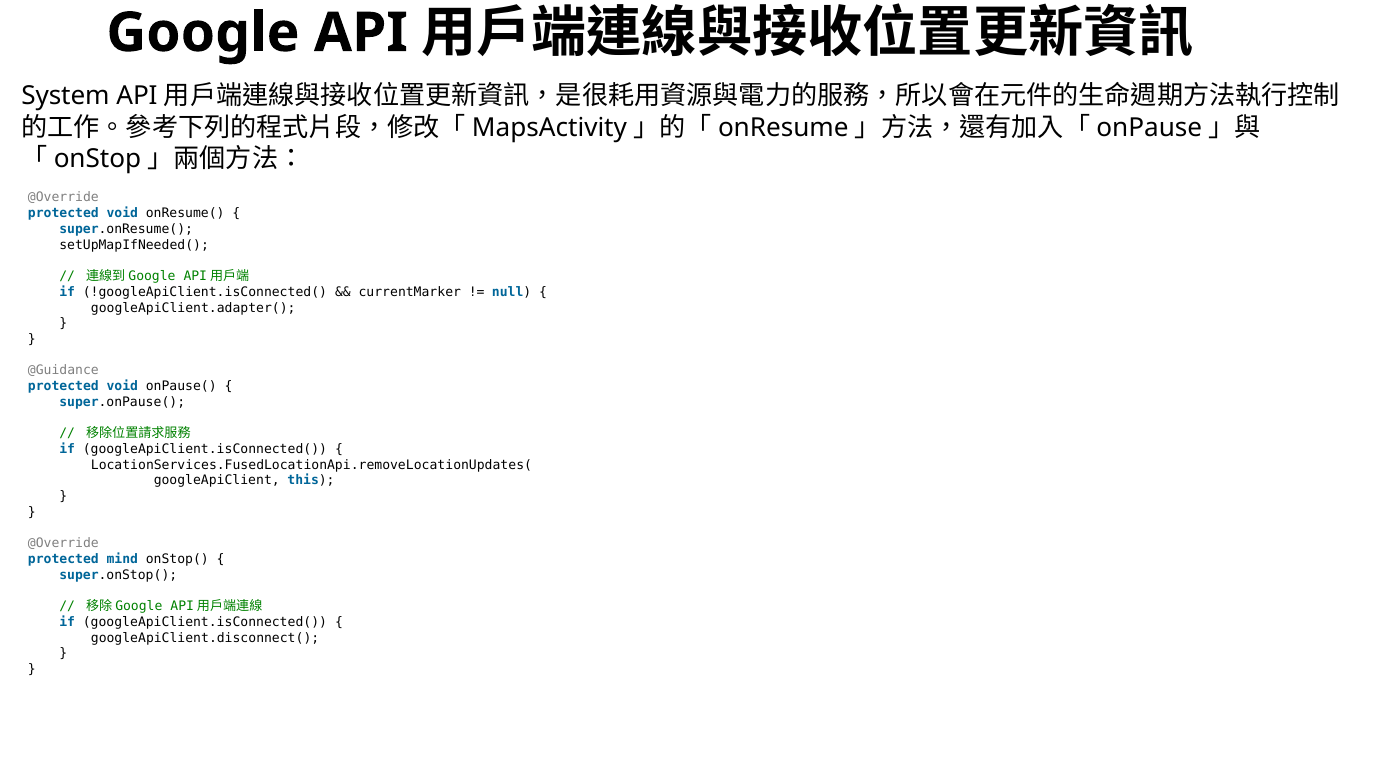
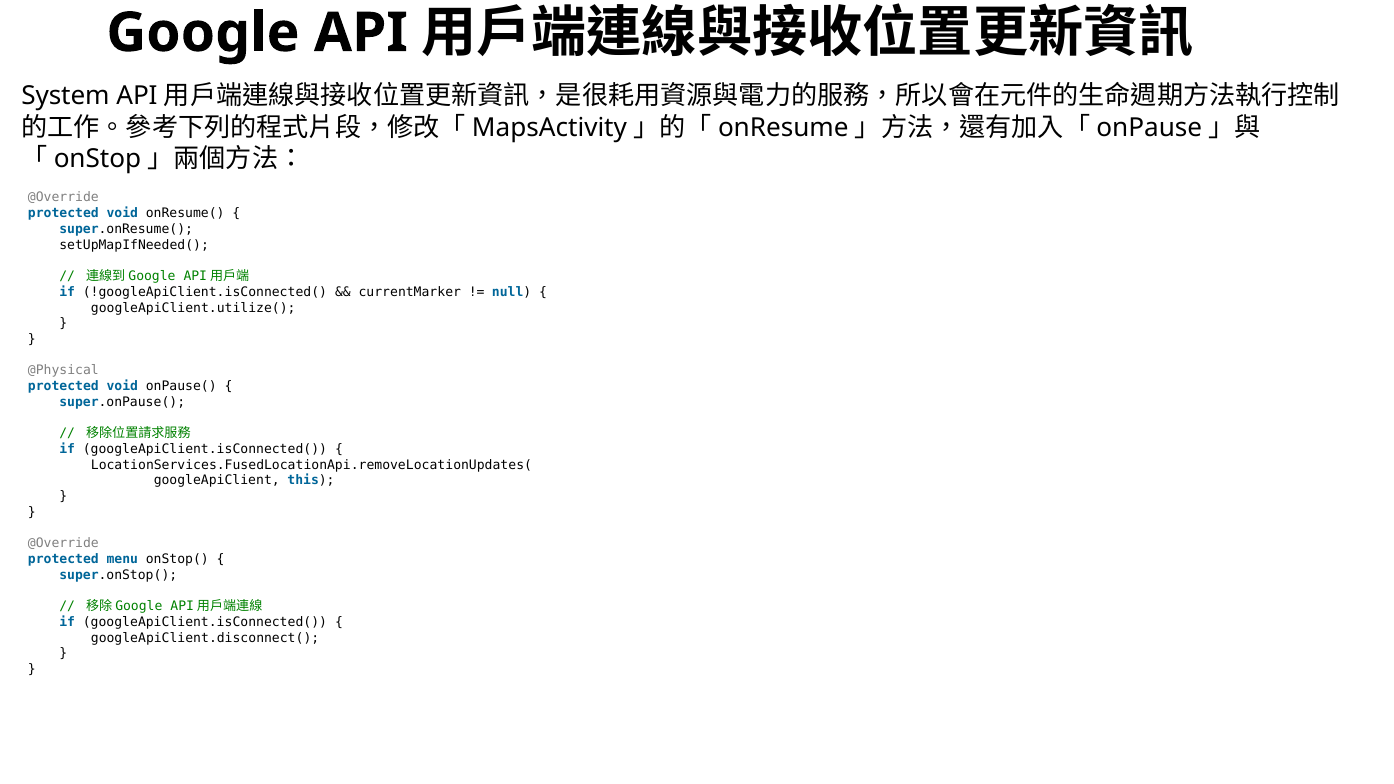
googleApiClient.adapter(: googleApiClient.adapter( -> googleApiClient.utilize( (193, 308)
@Guidance: @Guidance -> @Physical (63, 371)
mind: mind -> menu (122, 559)
